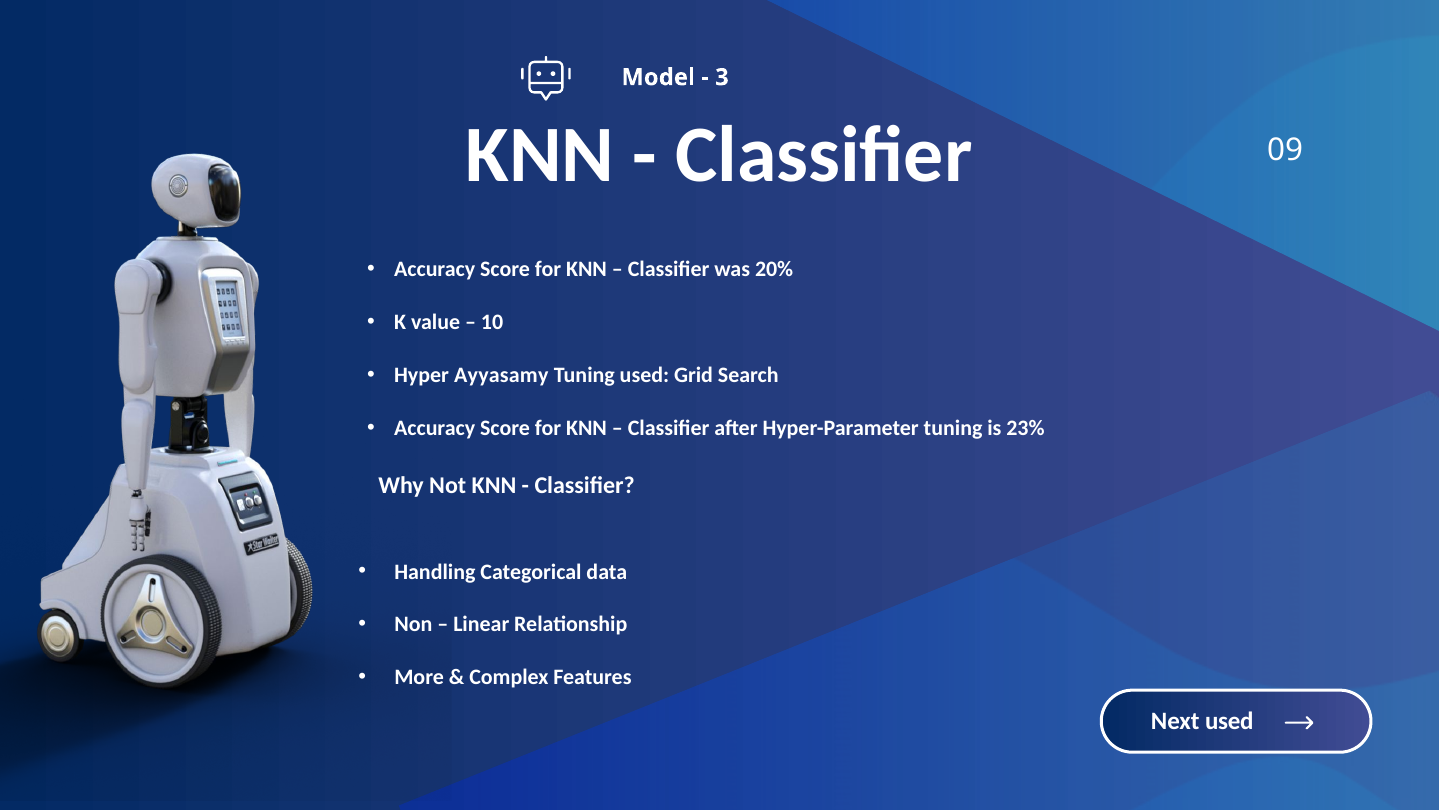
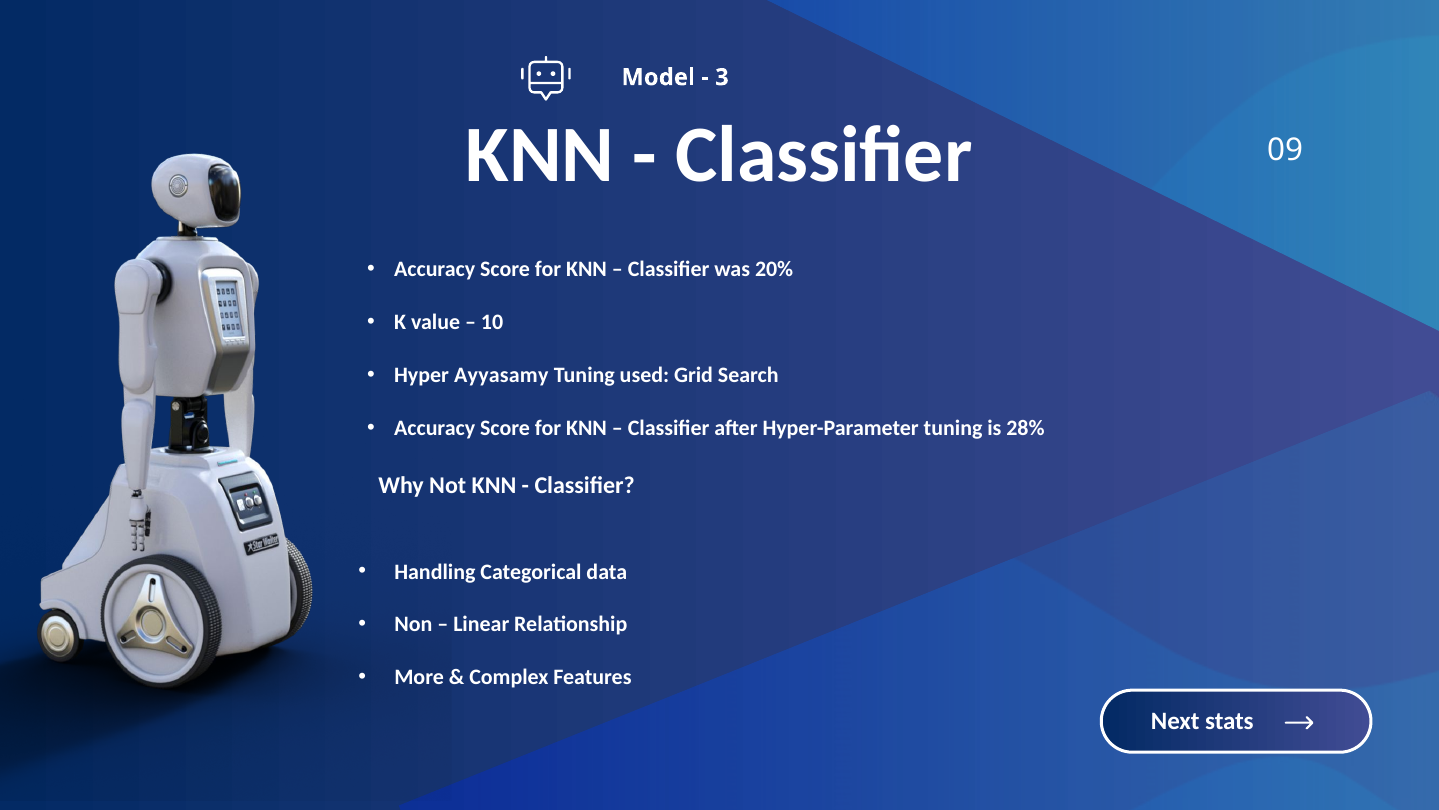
23%: 23% -> 28% (1026, 428)
Next used: used -> stats (1229, 721)
